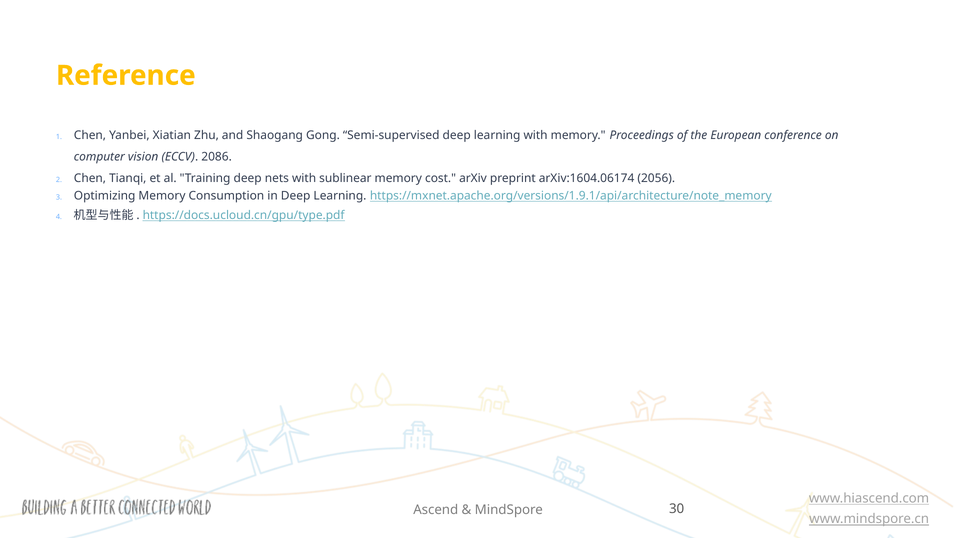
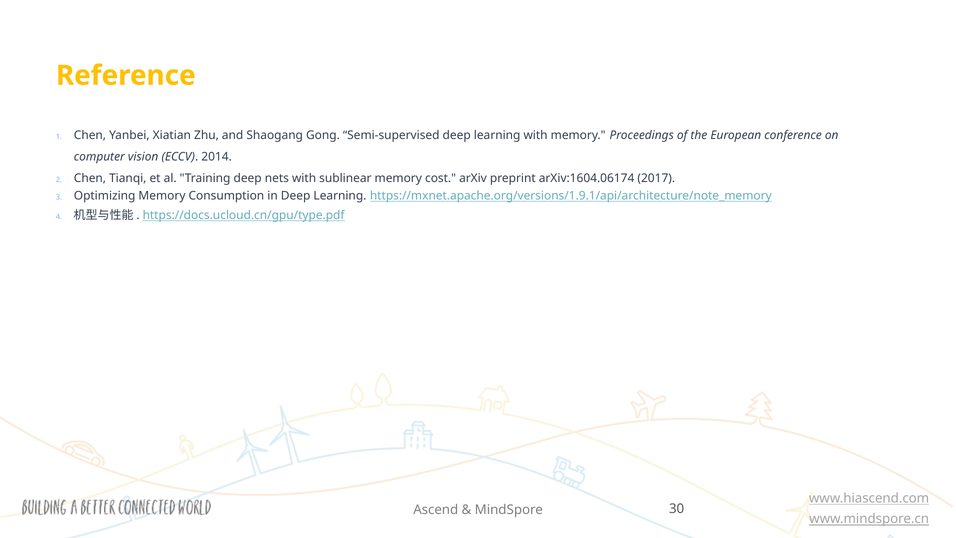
2086: 2086 -> 2014 (217, 157)
2056: 2056 -> 2017 (656, 178)
